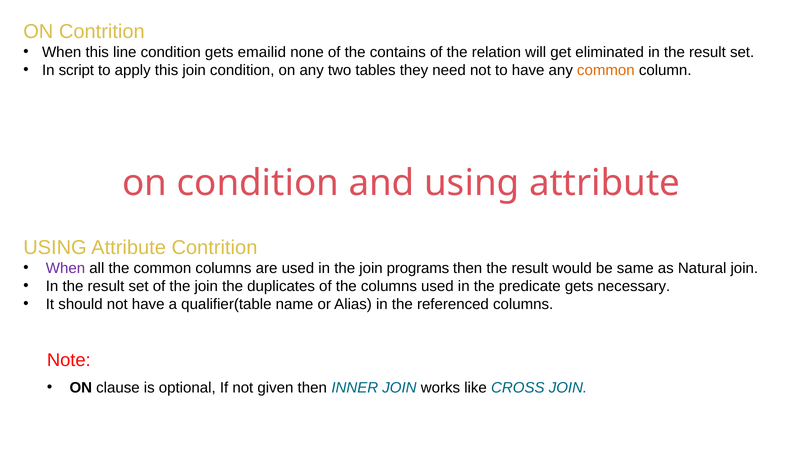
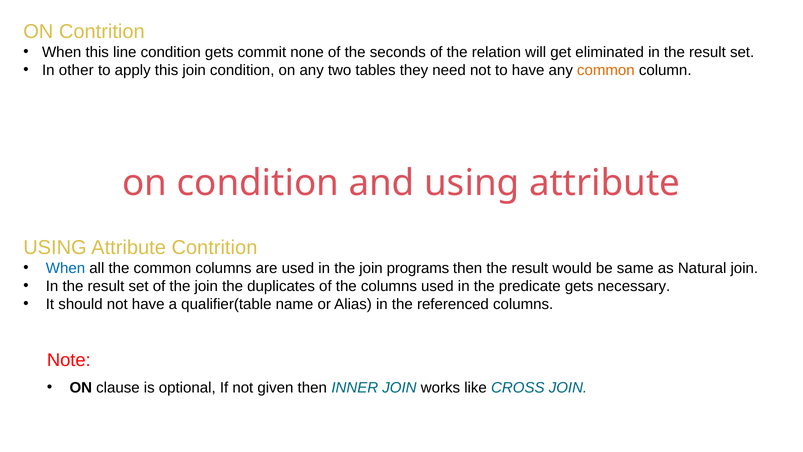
emailid: emailid -> commit (262, 52)
contains: contains -> seconds (398, 52)
script: script -> other (76, 70)
When colour: purple -> blue (66, 268)
